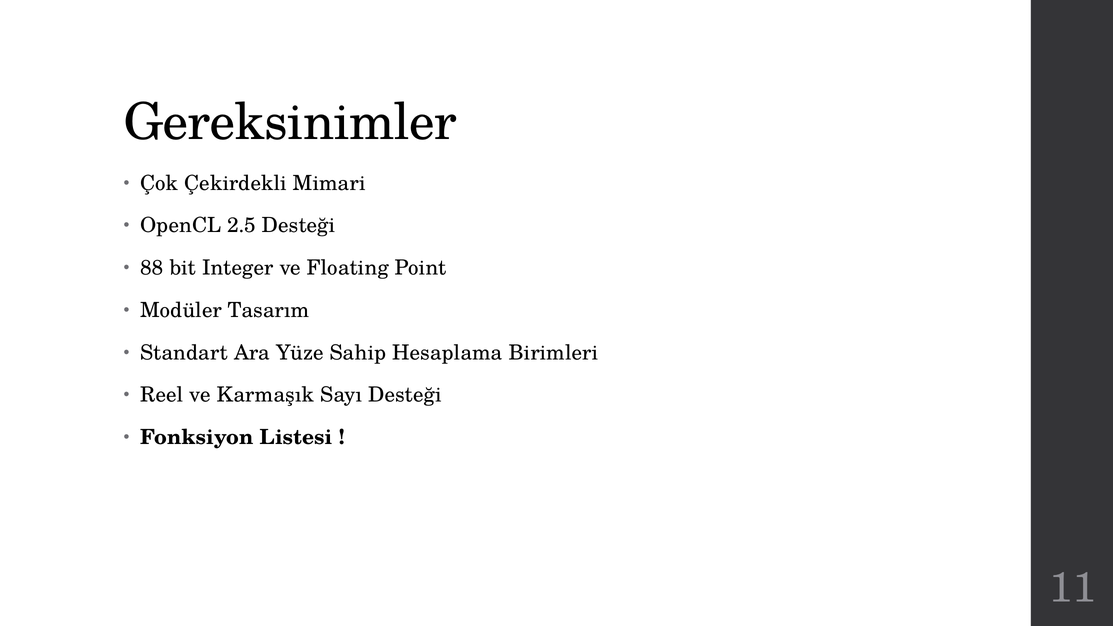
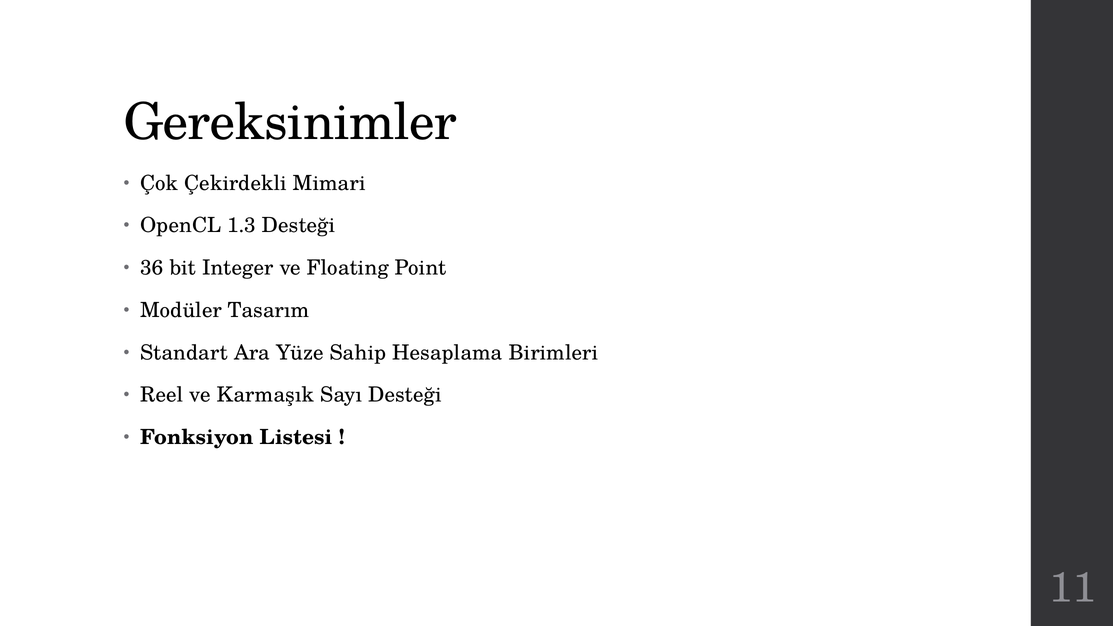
2.5: 2.5 -> 1.3 (242, 226)
88: 88 -> 36 (152, 268)
